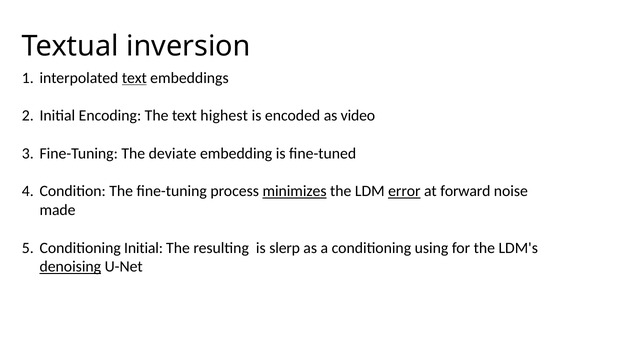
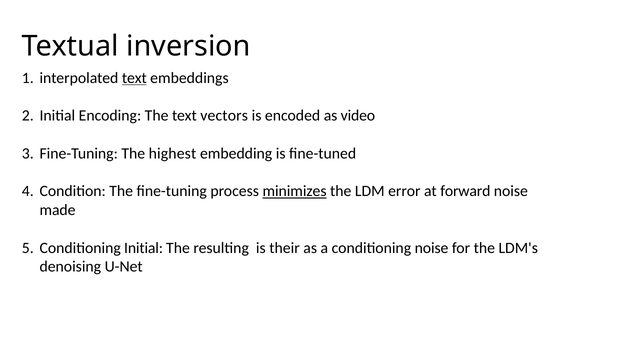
highest: highest -> vectors (224, 116)
deviate: deviate -> highest (172, 153)
error underline: present -> none (404, 191)
slerp: slerp -> their (285, 248)
conditioning using: using -> noise (432, 248)
denoising underline: present -> none (70, 267)
